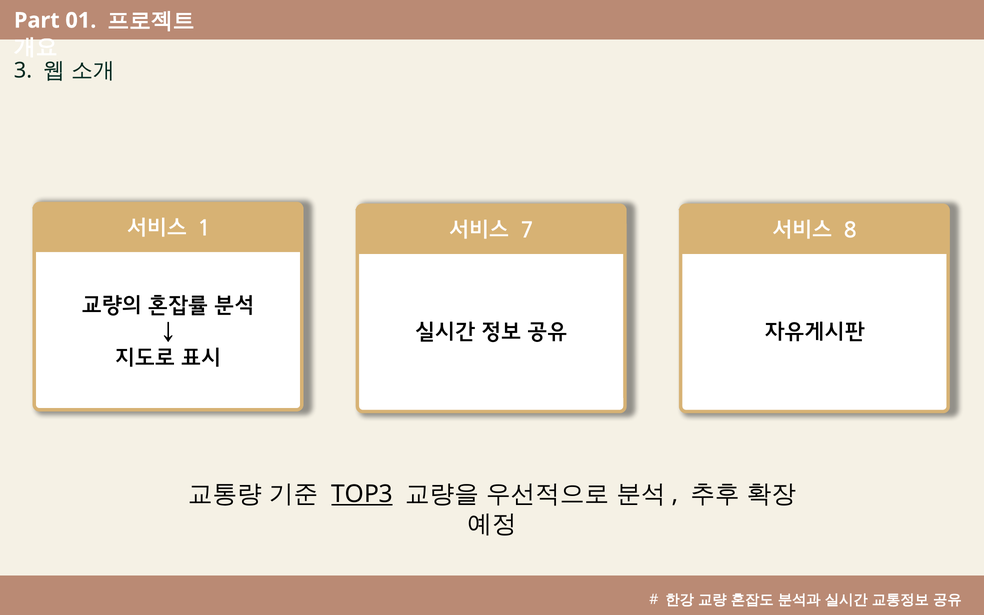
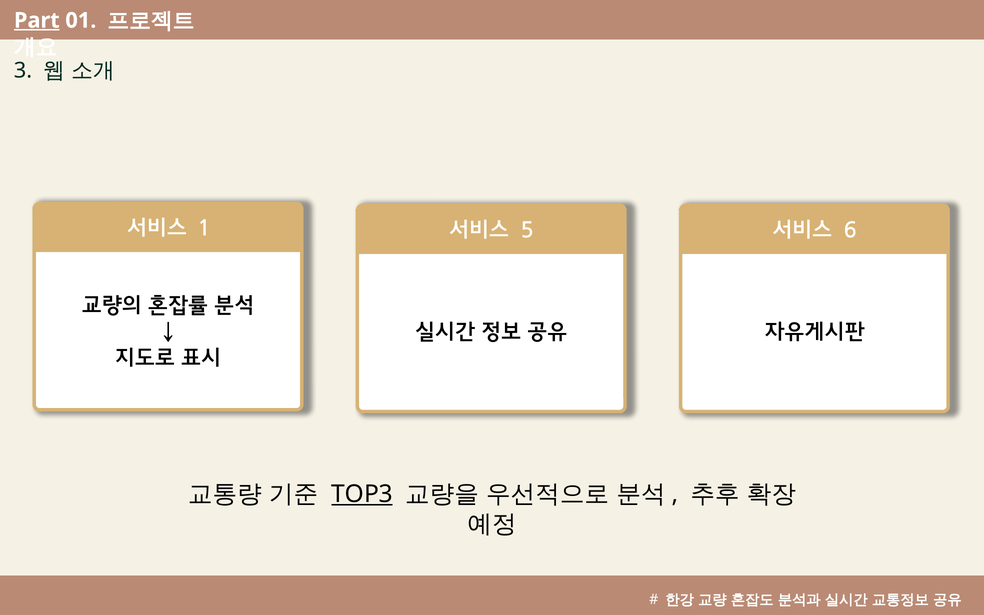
Part underline: none -> present (37, 20)
7: 7 -> 5 (527, 230)
8: 8 -> 6 (850, 230)
